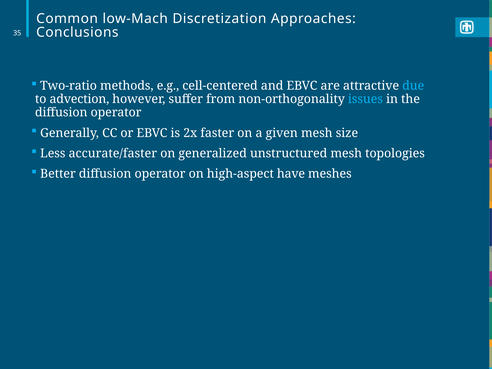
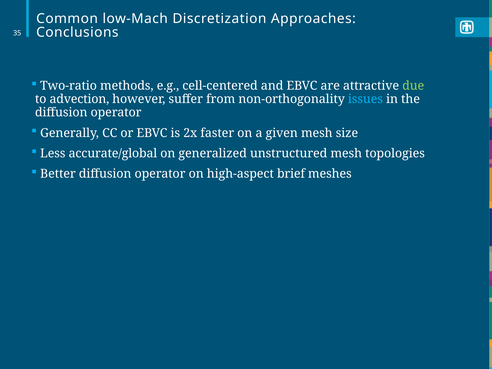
due colour: light blue -> light green (413, 86)
accurate/faster: accurate/faster -> accurate/global (113, 153)
have: have -> brief (291, 174)
